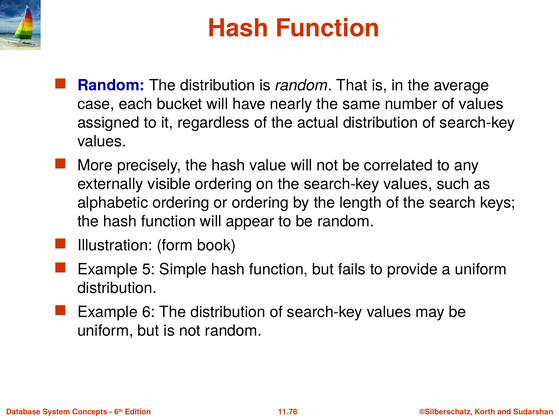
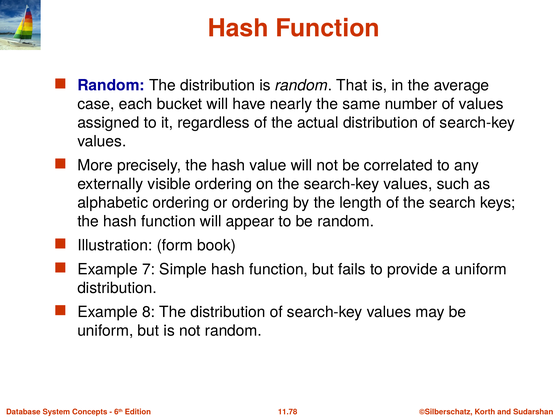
5: 5 -> 7 (149, 270)
6: 6 -> 8 (149, 312)
